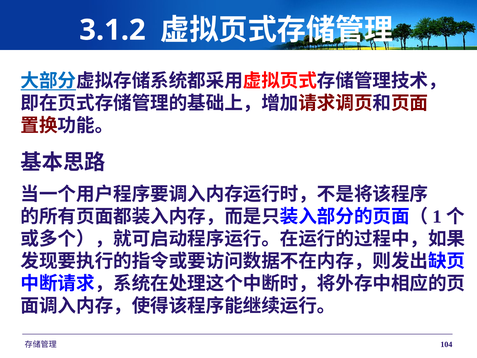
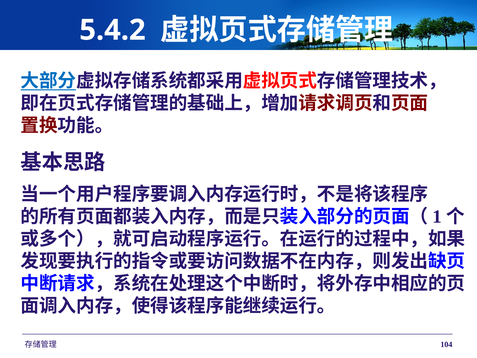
3.1.2: 3.1.2 -> 5.4.2 (112, 30)
